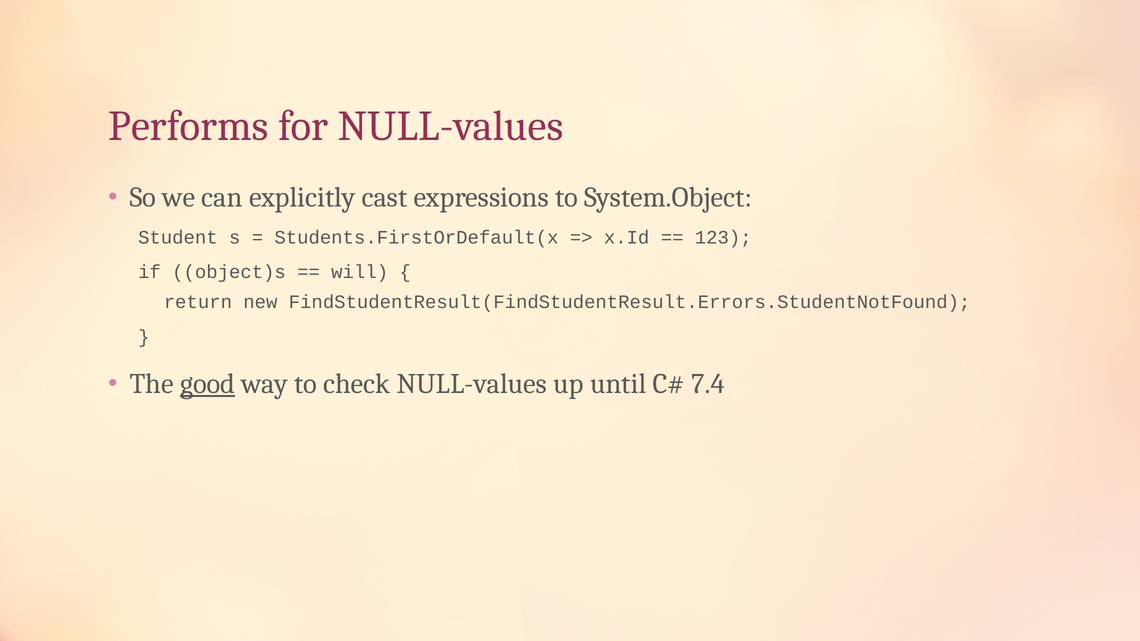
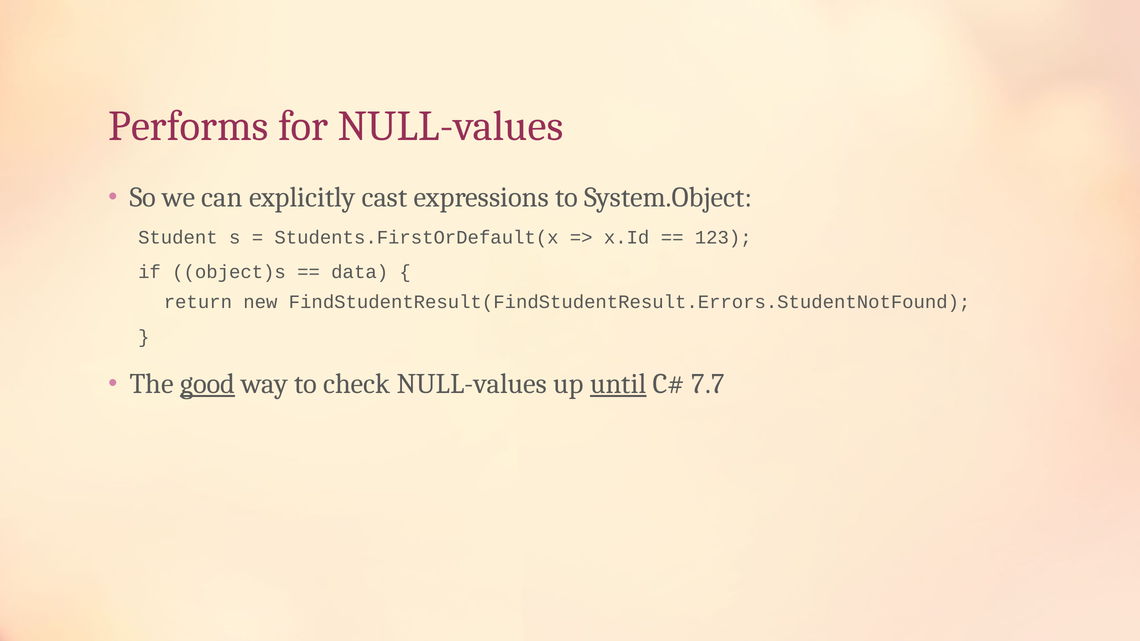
will: will -> data (360, 272)
until underline: none -> present (618, 384)
7.4: 7.4 -> 7.7 (708, 384)
